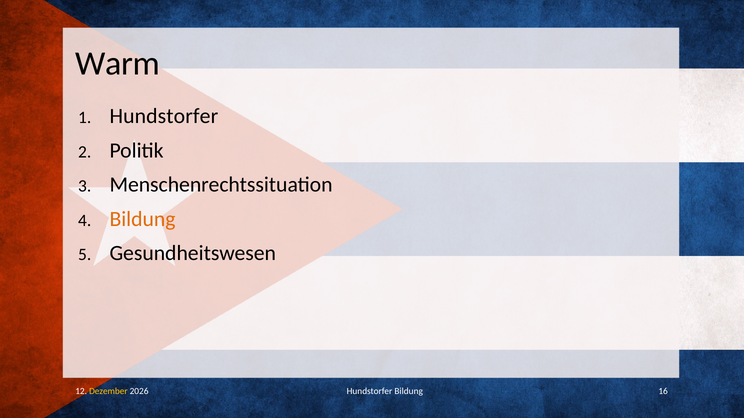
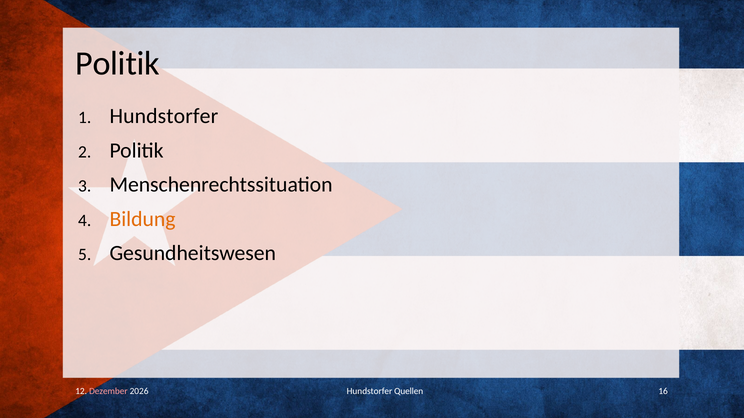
Warm: Warm -> Politik (118, 63)
Dezember colour: yellow -> pink (108, 391)
Hundstorfer Bildung: Bildung -> Quellen (409, 391)
